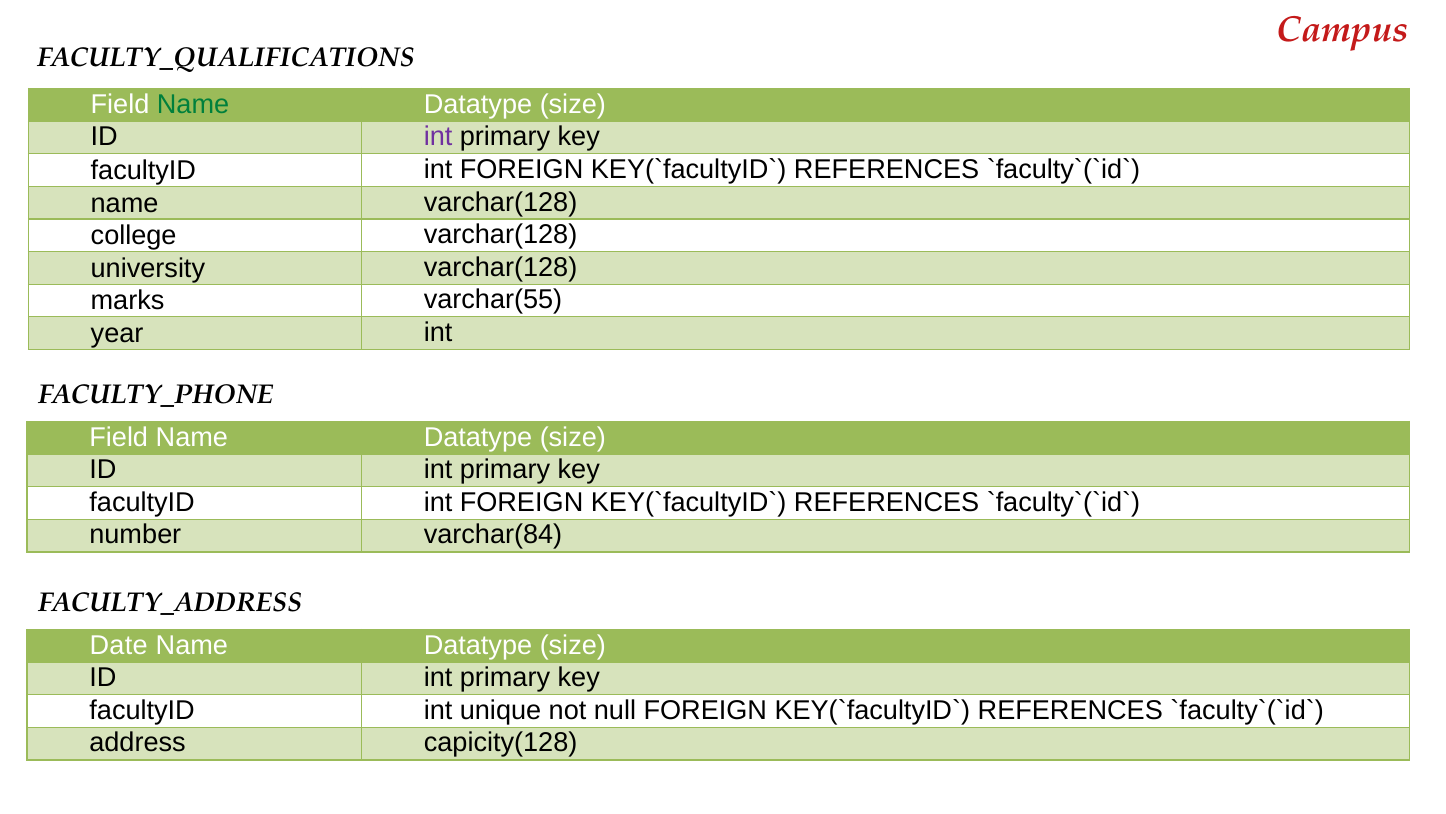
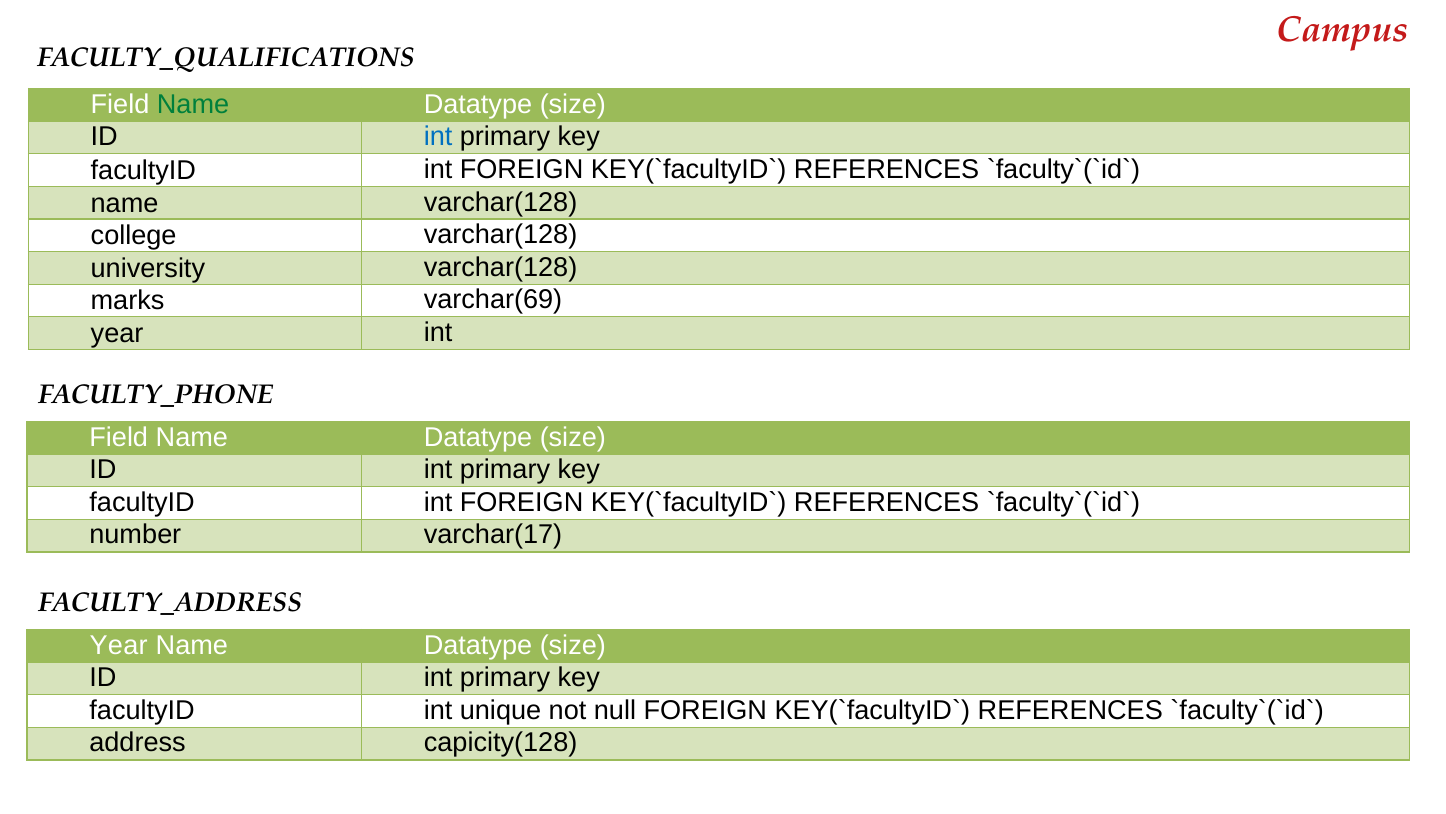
int colour: purple -> blue (438, 137)
varchar(55: varchar(55 -> varchar(69 (493, 300)
varchar(84: varchar(84 -> varchar(17 (493, 535)
Date: Date -> Year (119, 645)
